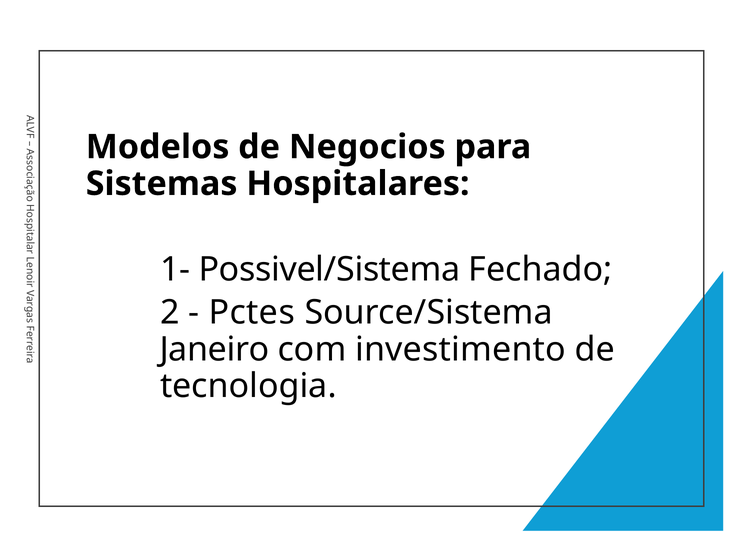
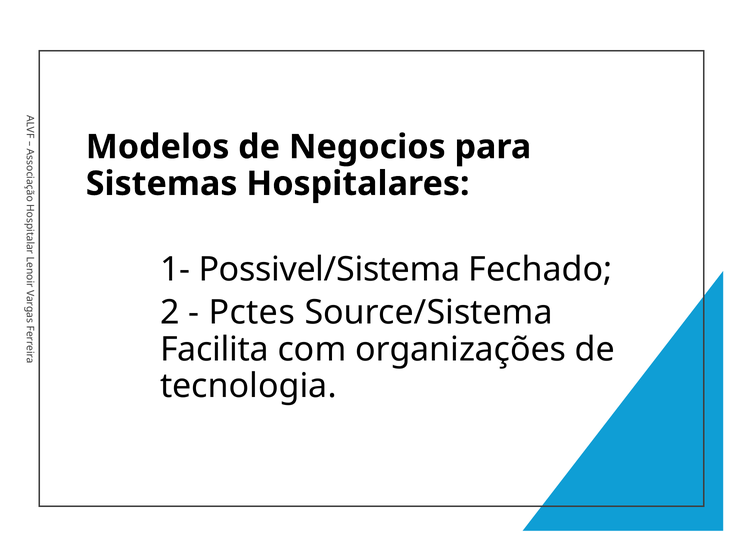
Janeiro: Janeiro -> Facilita (215, 349)
investimento: investimento -> organizações (461, 349)
